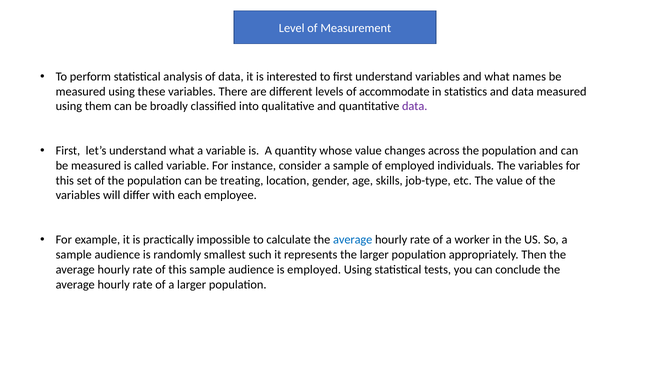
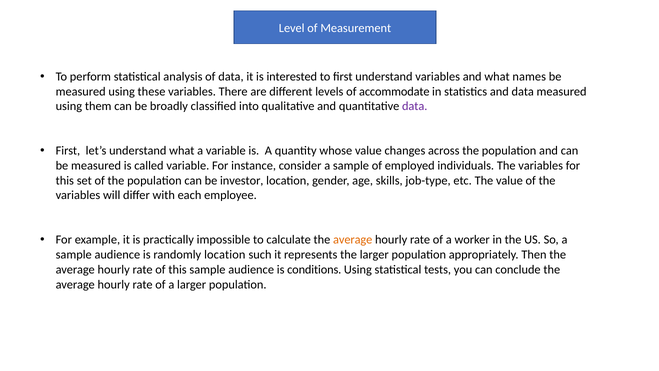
treating: treating -> investor (242, 180)
average colour: blue -> orange (353, 240)
randomly smallest: smallest -> location (225, 255)
is employed: employed -> conditions (314, 269)
